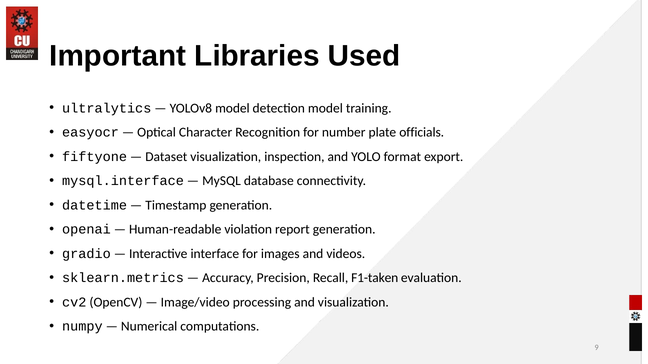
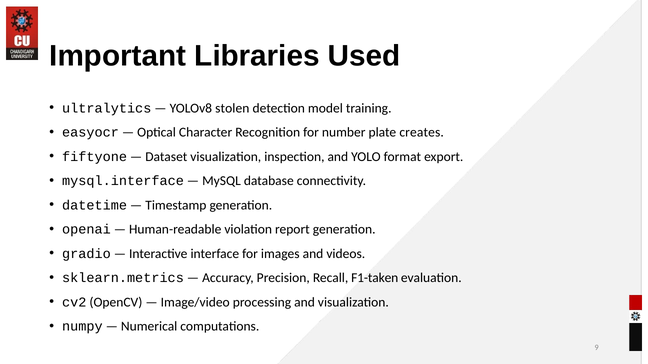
YOLOv8 model: model -> stolen (232, 108)
officials: officials -> creates (422, 133)
